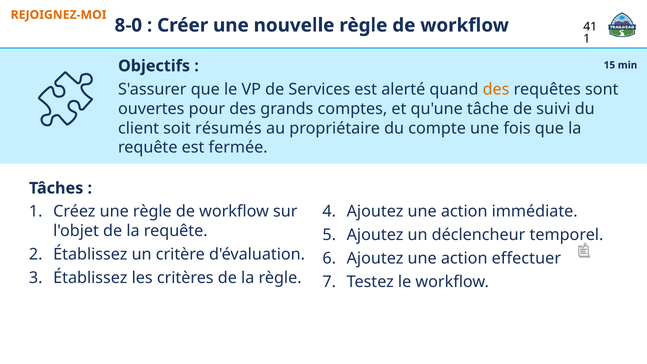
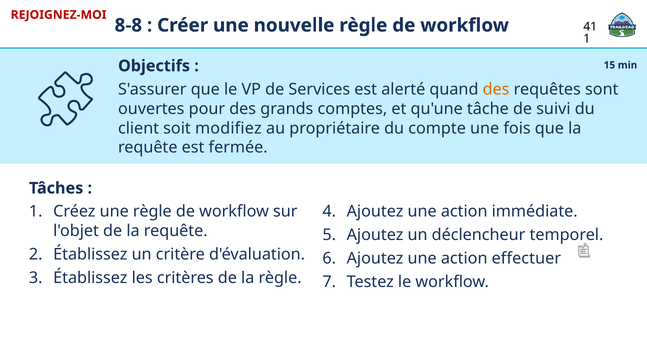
REJOIGNEZ-MOI colour: orange -> red (59, 15)
8-0: 8-0 -> 8-8 (128, 25)
résumés: résumés -> modifiez (228, 128)
